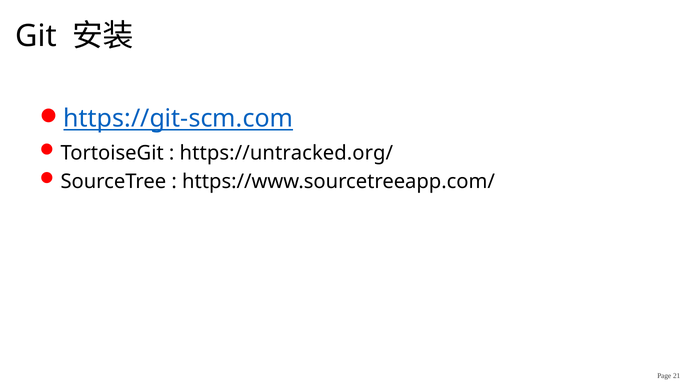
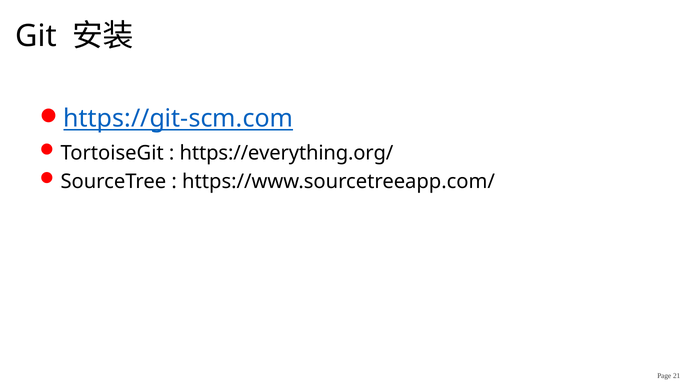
https://untracked.org/: https://untracked.org/ -> https://everything.org/ (286, 153)
